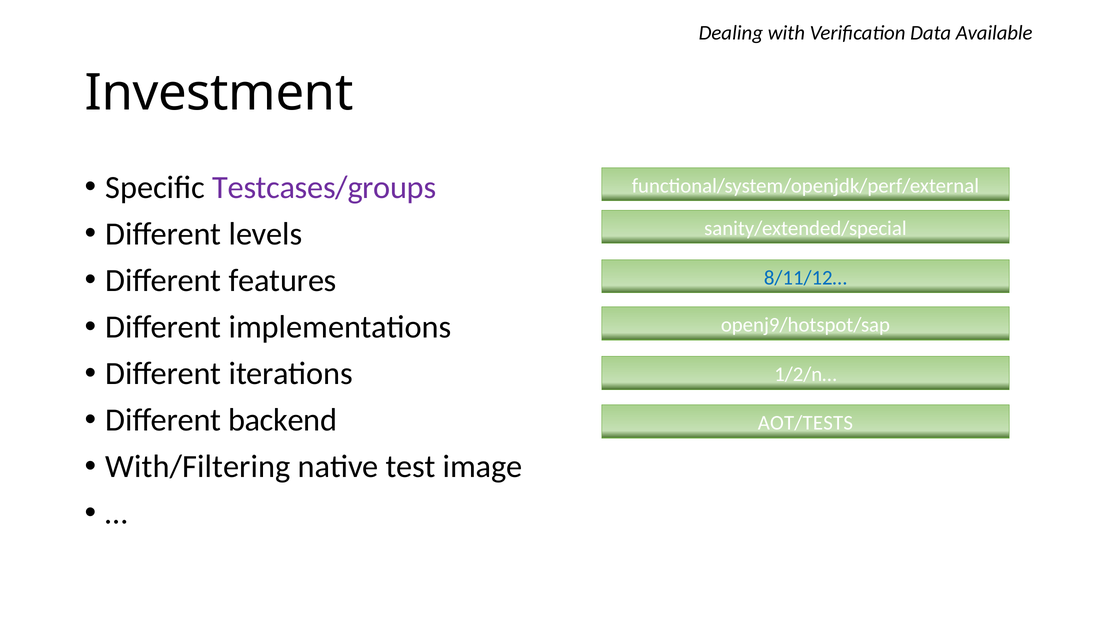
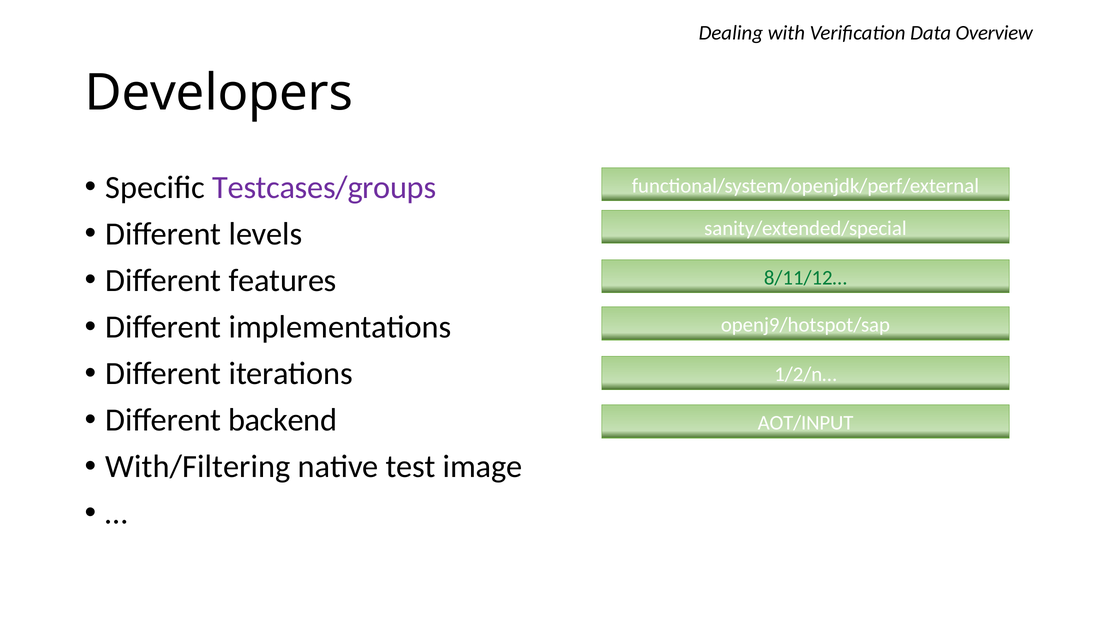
Available: Available -> Overview (994, 33)
Investment: Investment -> Developers (219, 93)
8/11/12… colour: blue -> green (805, 278)
AOT/TESTS: AOT/TESTS -> AOT/INPUT (806, 423)
